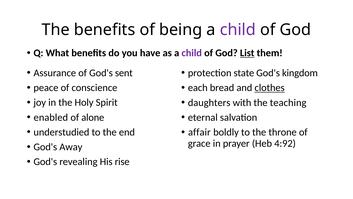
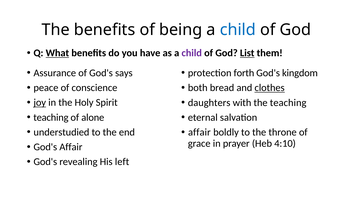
child colour: purple -> blue (238, 30)
What underline: none -> present (57, 53)
sent: sent -> says (124, 73)
state: state -> forth (244, 73)
each: each -> both (198, 88)
joy underline: none -> present (40, 102)
enabled: enabled -> teaching (51, 117)
4:92: 4:92 -> 4:10 (285, 143)
God's Away: Away -> Affair (71, 147)
rise: rise -> left (122, 161)
